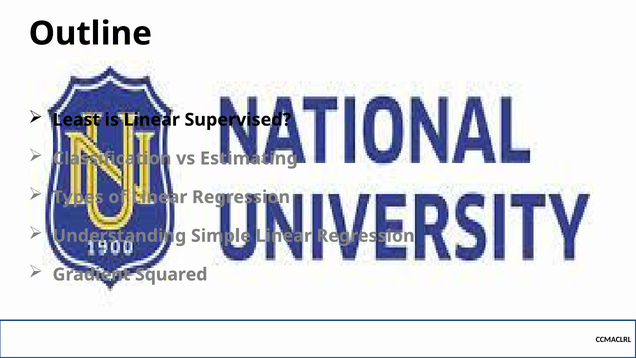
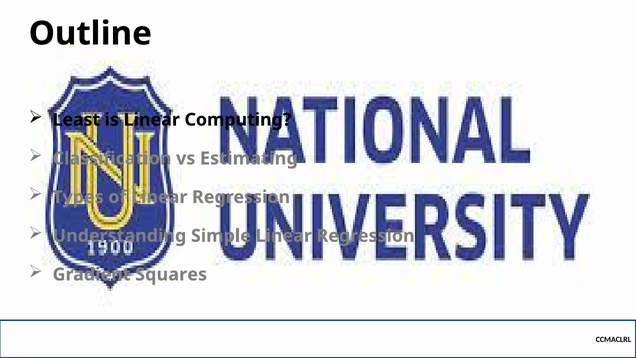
Supervised: Supervised -> Computing (238, 120)
Squared: Squared -> Squares (171, 274)
